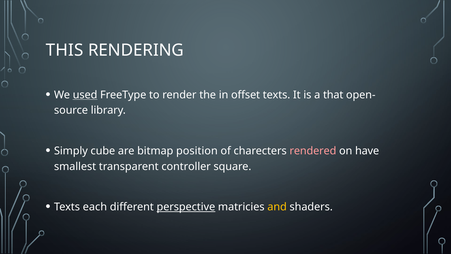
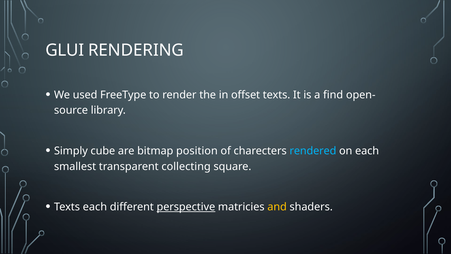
THIS: THIS -> GLUI (65, 50)
used underline: present -> none (85, 95)
that: that -> find (333, 95)
rendered colour: pink -> light blue (313, 151)
on have: have -> each (367, 151)
controller: controller -> collecting (186, 166)
